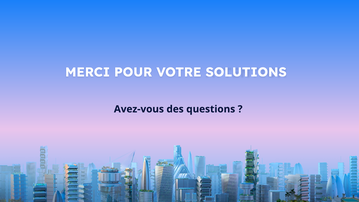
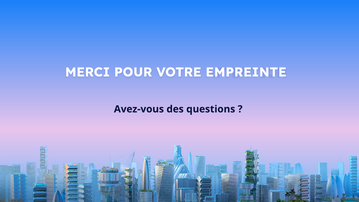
SOLUTIONS: SOLUTIONS -> EMPREINTE (246, 72)
